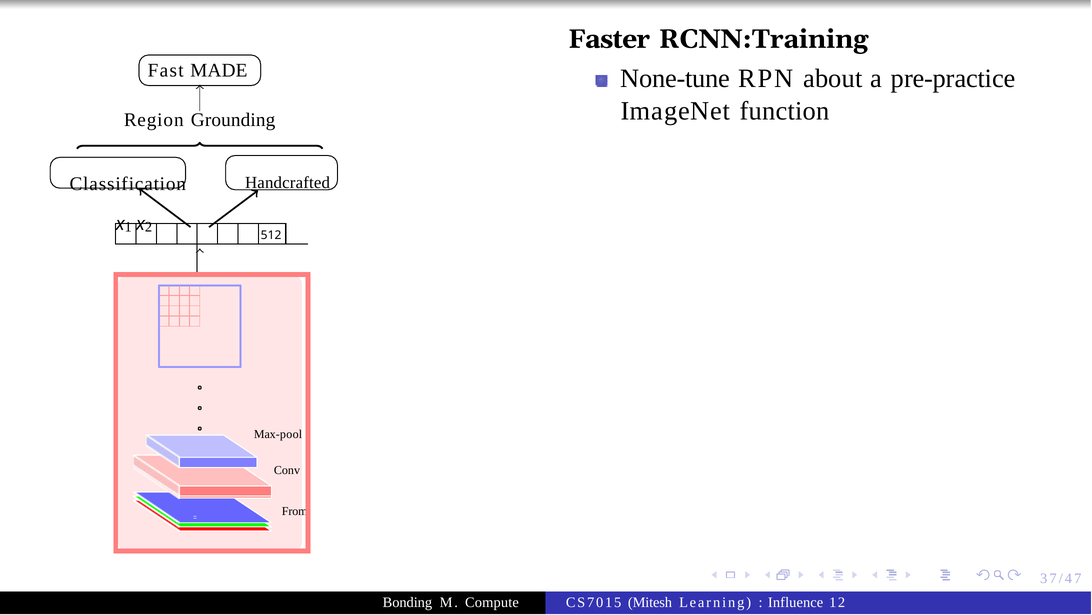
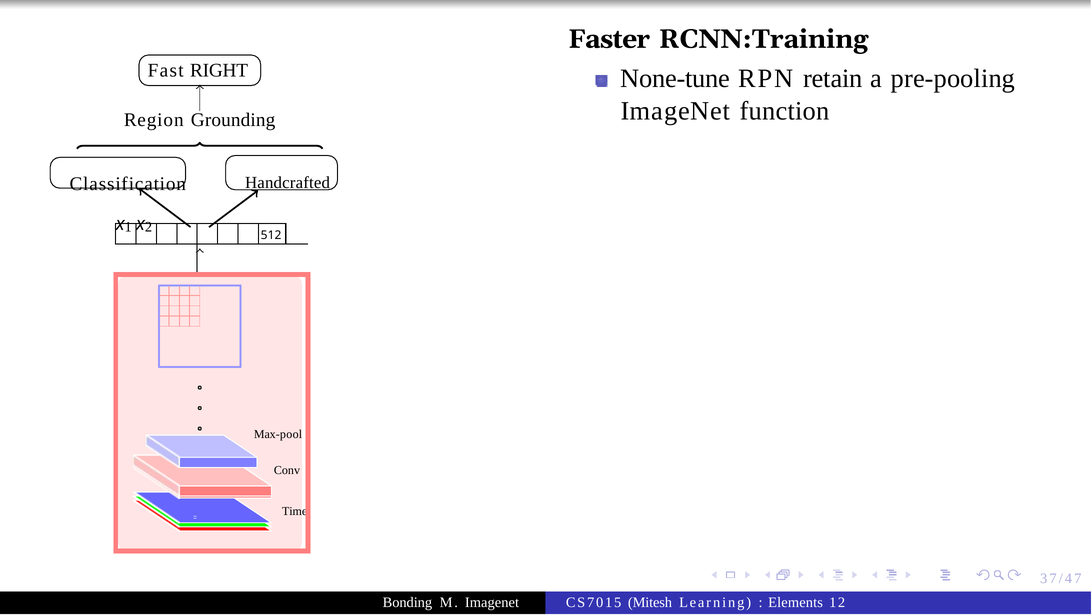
MADE: MADE -> RIGHT (219, 70)
about: about -> retain (833, 79)
pre-practice: pre-practice -> pre-pooling (953, 79)
From: From -> Time (295, 511)
M Compute: Compute -> Imagenet (492, 602)
Influence: Influence -> Elements (796, 602)
